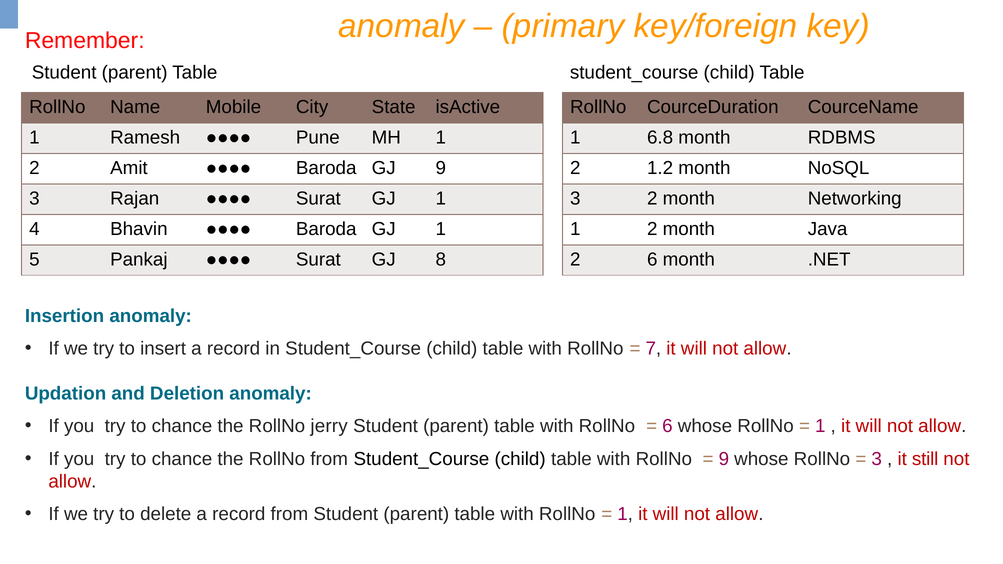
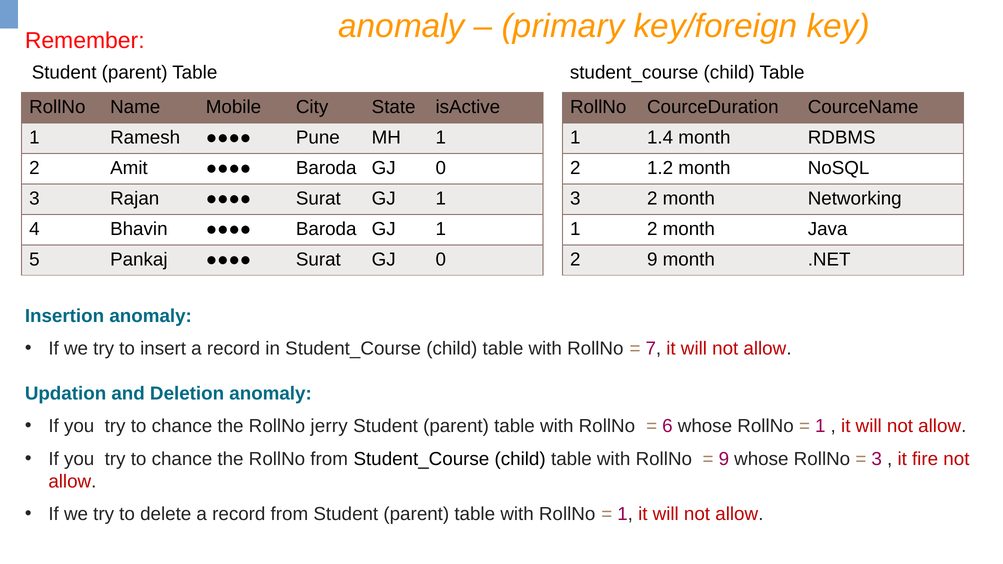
6.8: 6.8 -> 1.4 (660, 138)
Baroda GJ 9: 9 -> 0 (441, 168)
Surat GJ 8: 8 -> 0 (441, 259)
2 6: 6 -> 9 (652, 260)
still: still -> fire (925, 459)
